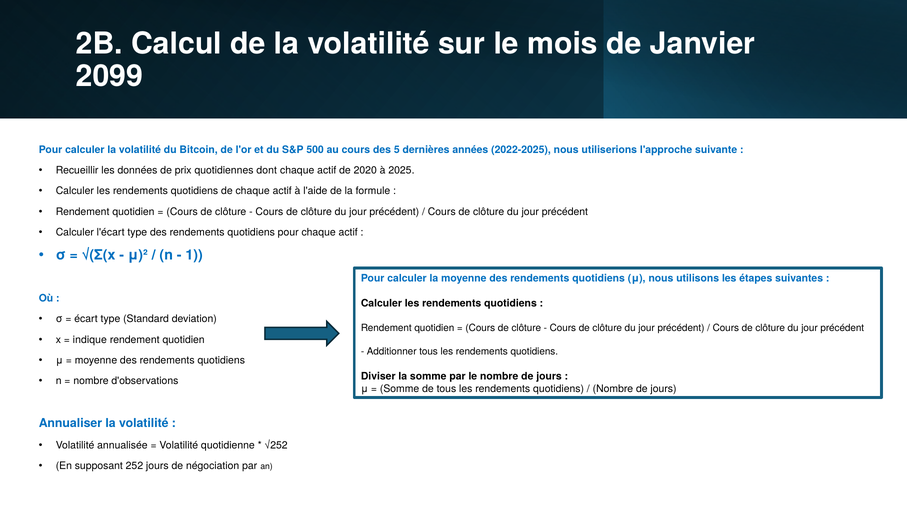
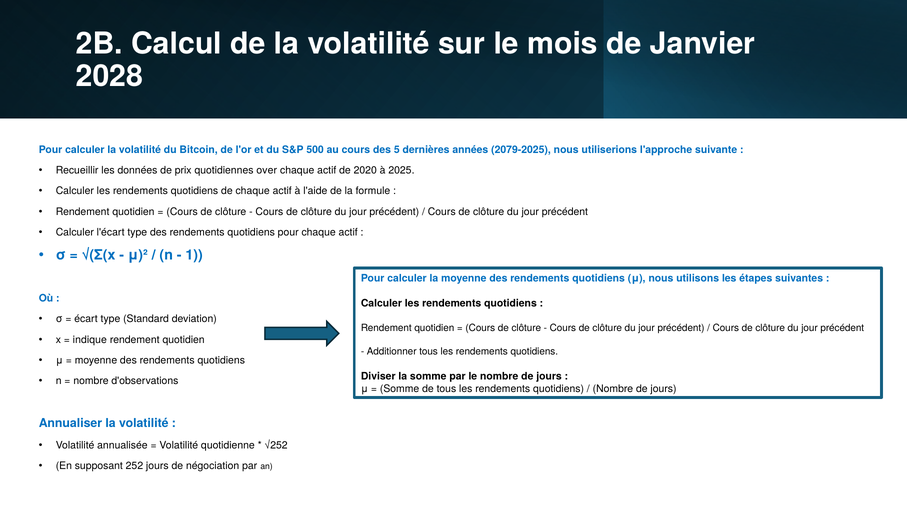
2099: 2099 -> 2028 (109, 76)
2022-2025: 2022-2025 -> 2079-2025 (521, 150)
dont: dont -> over (267, 170)
